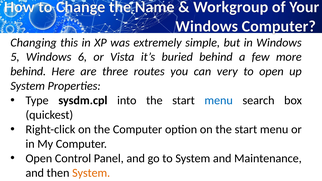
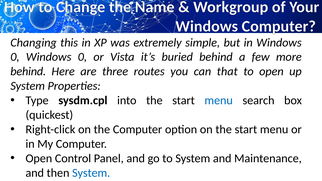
5: 5 -> 0 (15, 57)
6: 6 -> 0 (82, 57)
very: very -> that (227, 72)
System colour: orange -> blue (91, 173)
